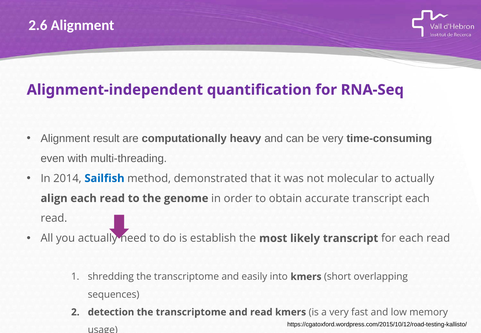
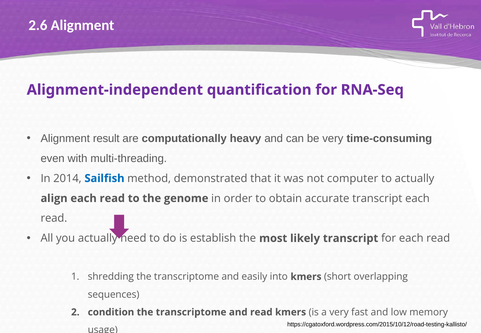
molecular: molecular -> computer (353, 178)
detection: detection -> condition (111, 312)
